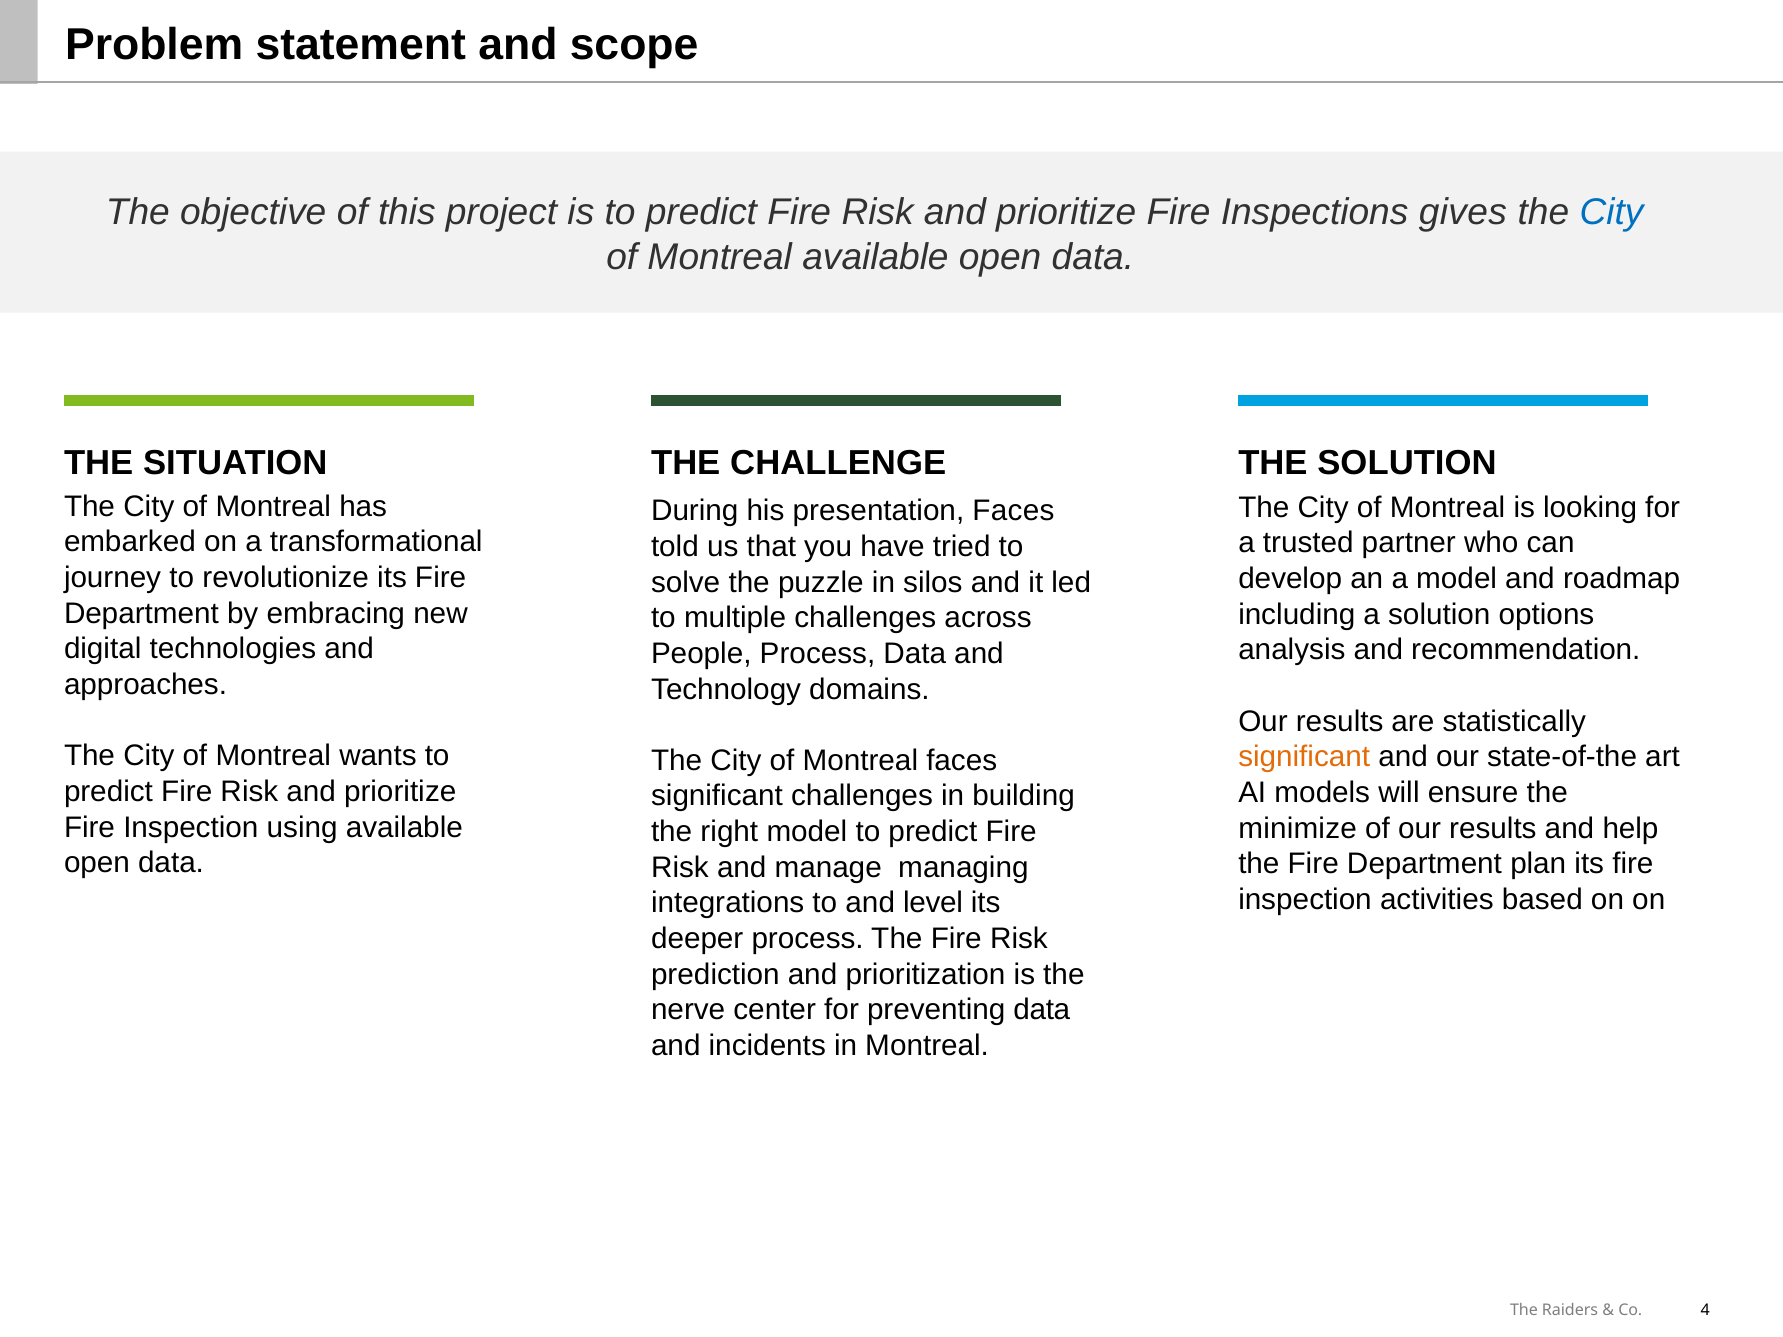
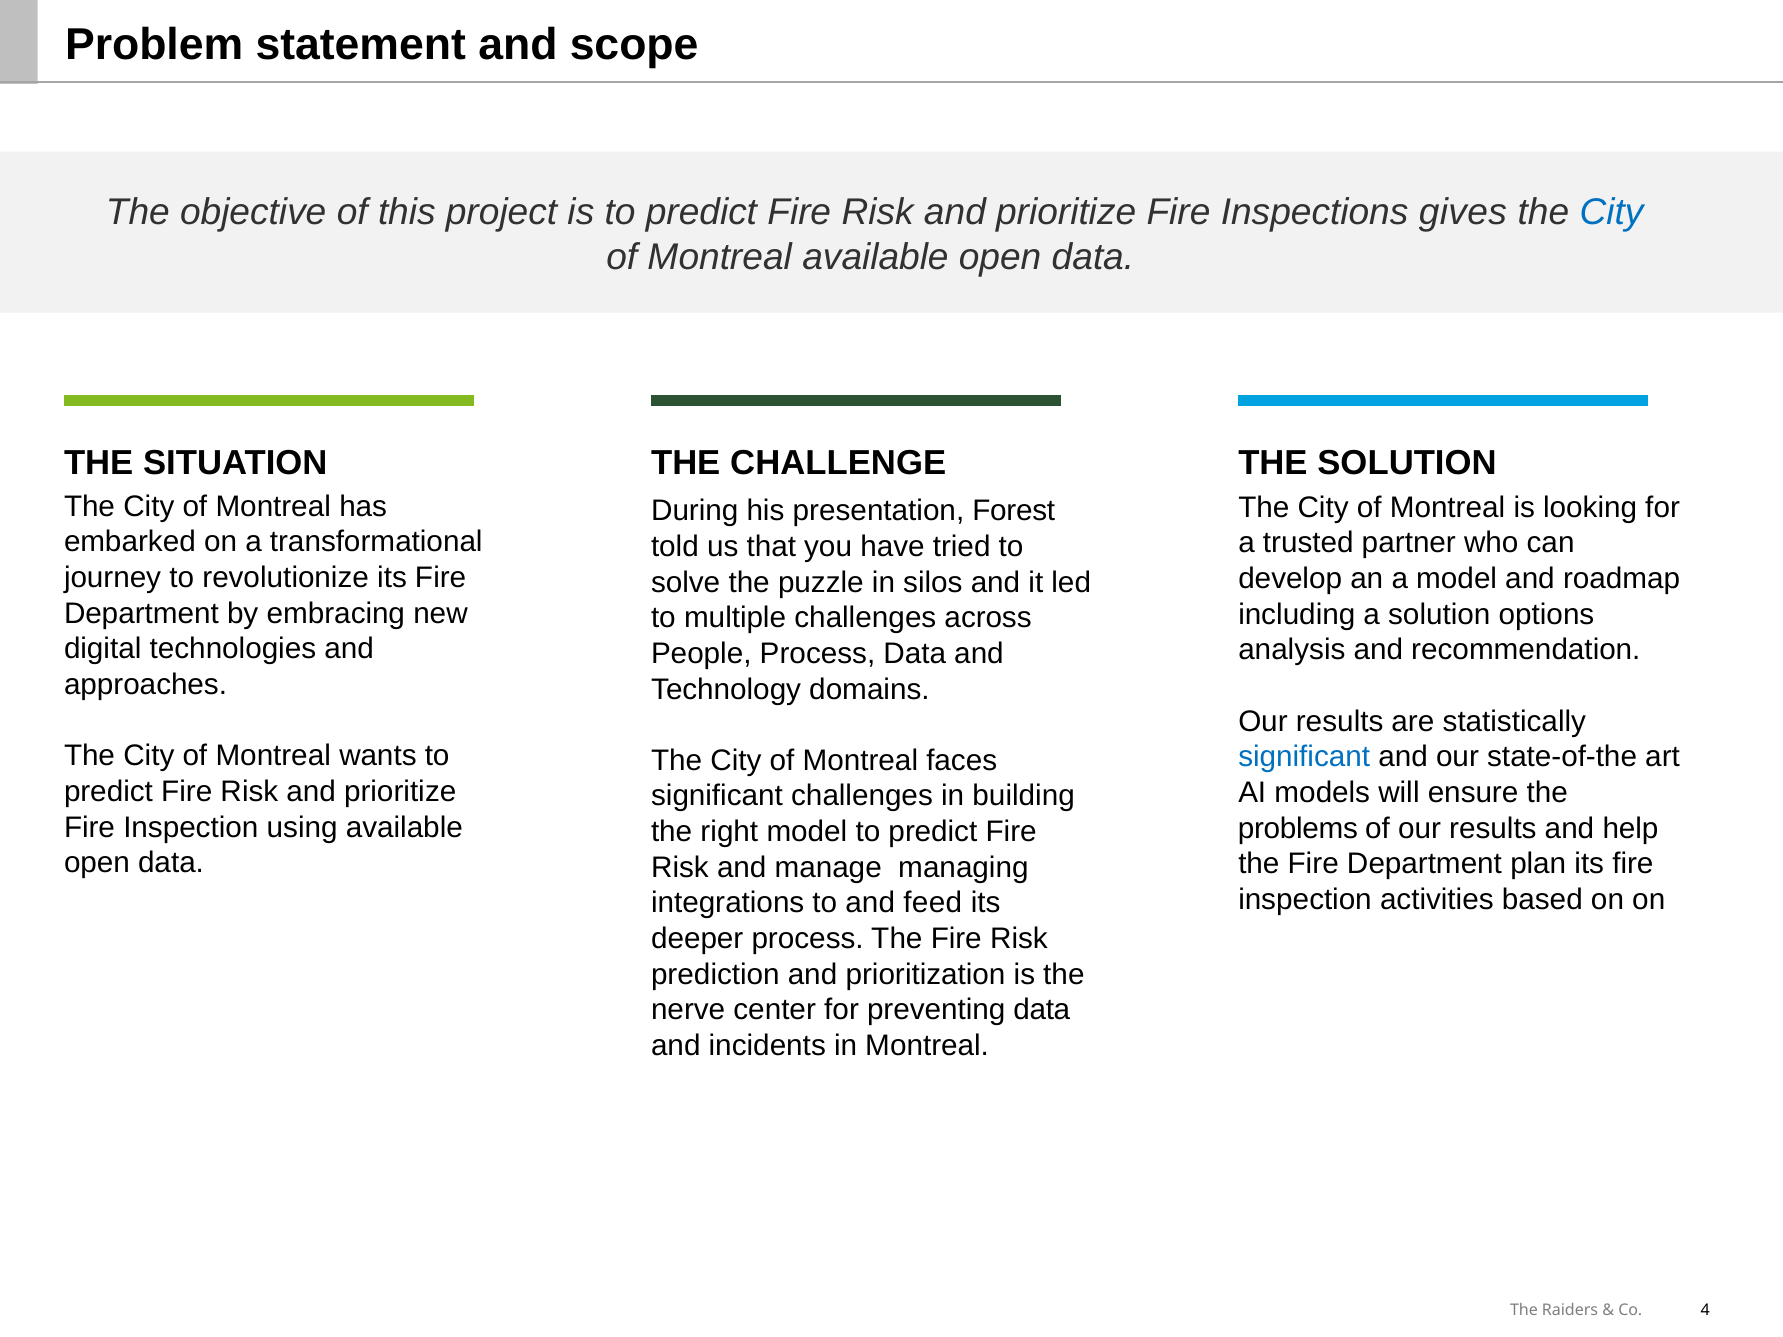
presentation Faces: Faces -> Forest (1014, 511)
significant colour: orange -> blue (1304, 757)
minimize: minimize -> problems (1298, 828)
level: level -> feed (933, 903)
